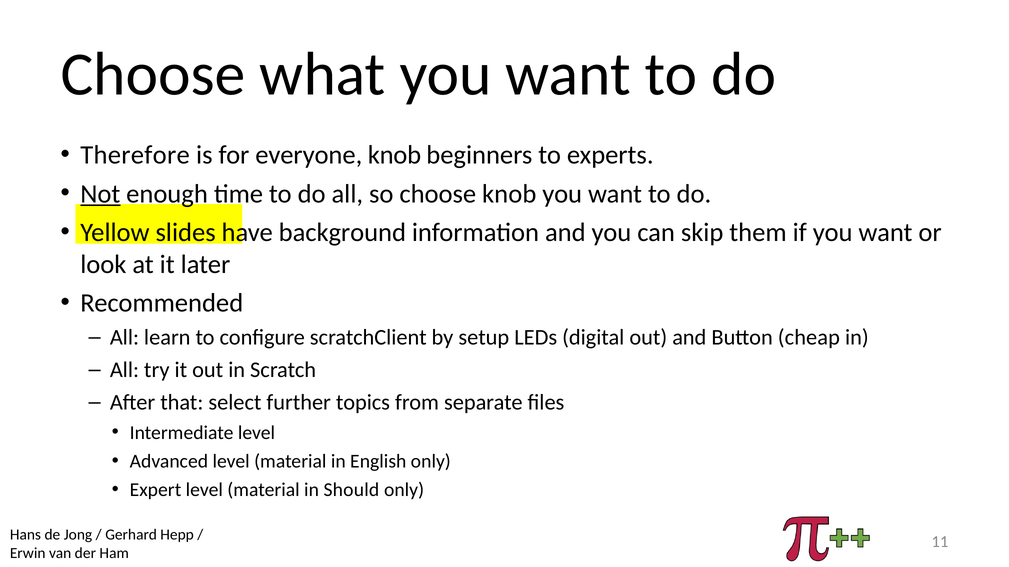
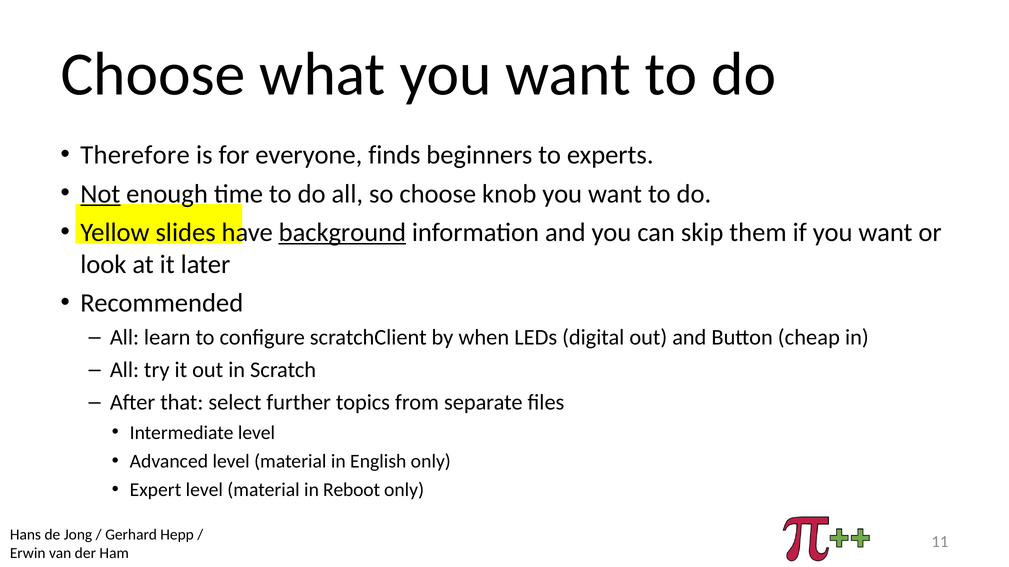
everyone knob: knob -> finds (394, 155)
background underline: none -> present (342, 233)
setup: setup -> when (484, 338)
Should: Should -> Reboot (352, 490)
